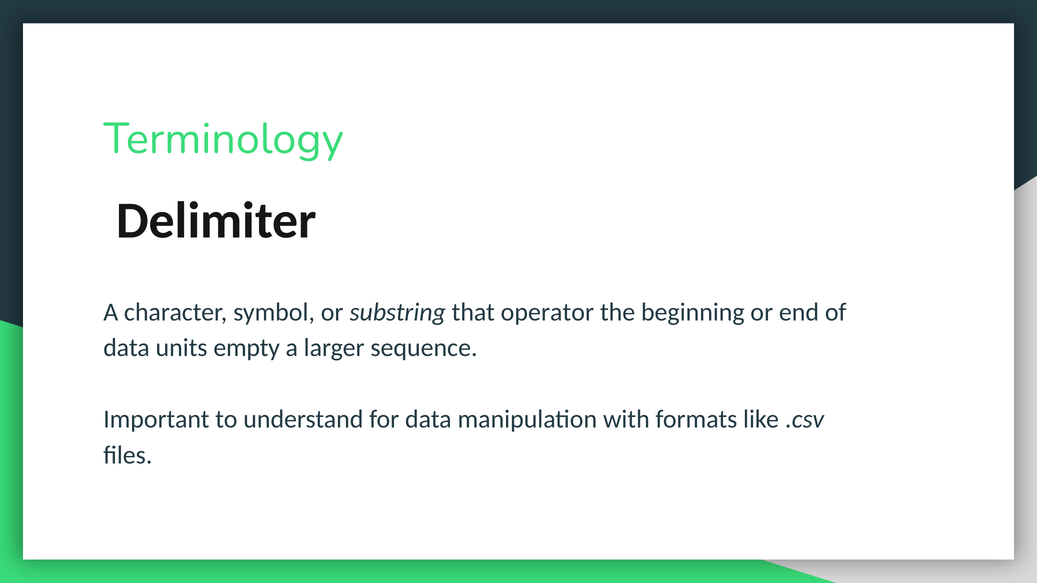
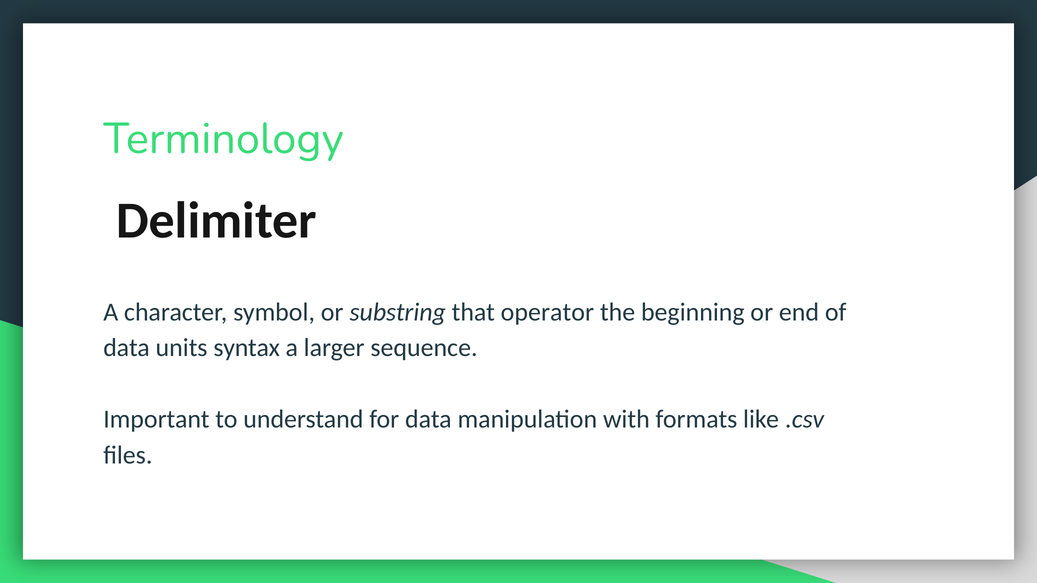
empty: empty -> syntax (247, 348)
